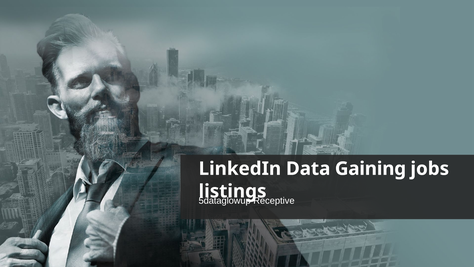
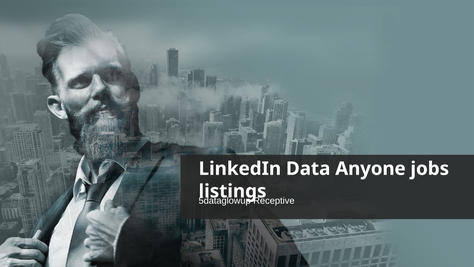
Gaining: Gaining -> Anyone (370, 168)
